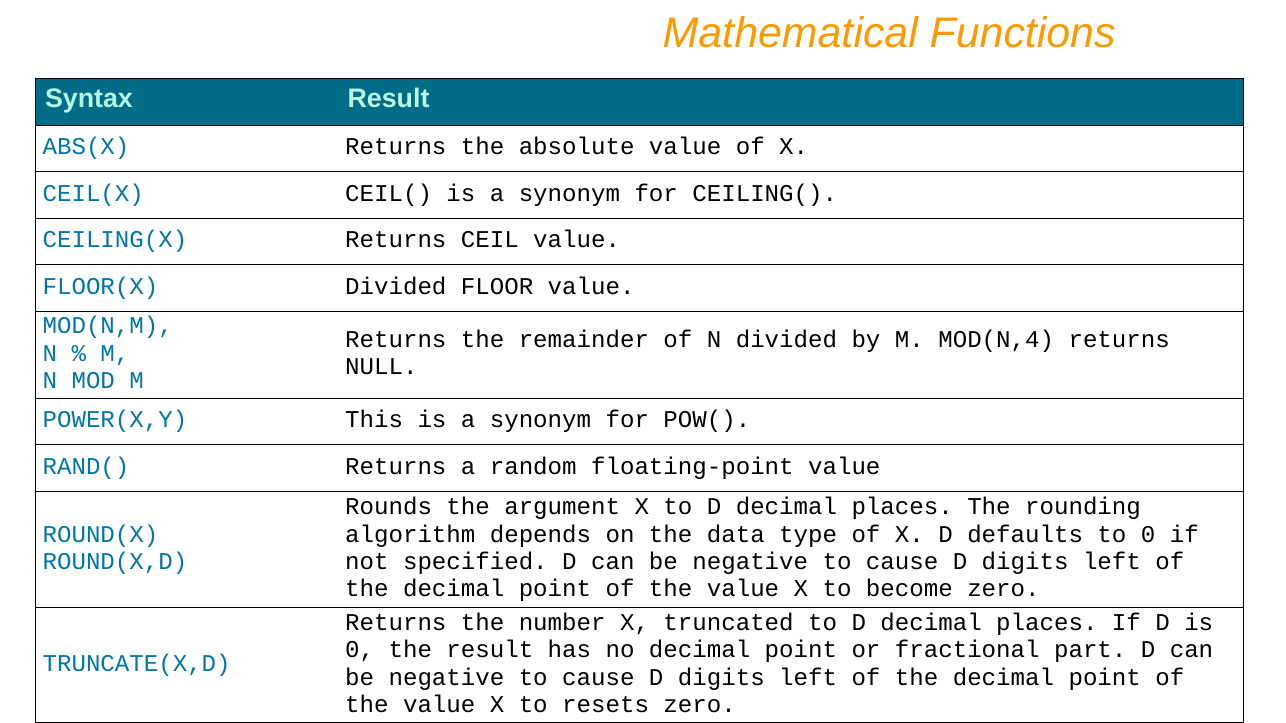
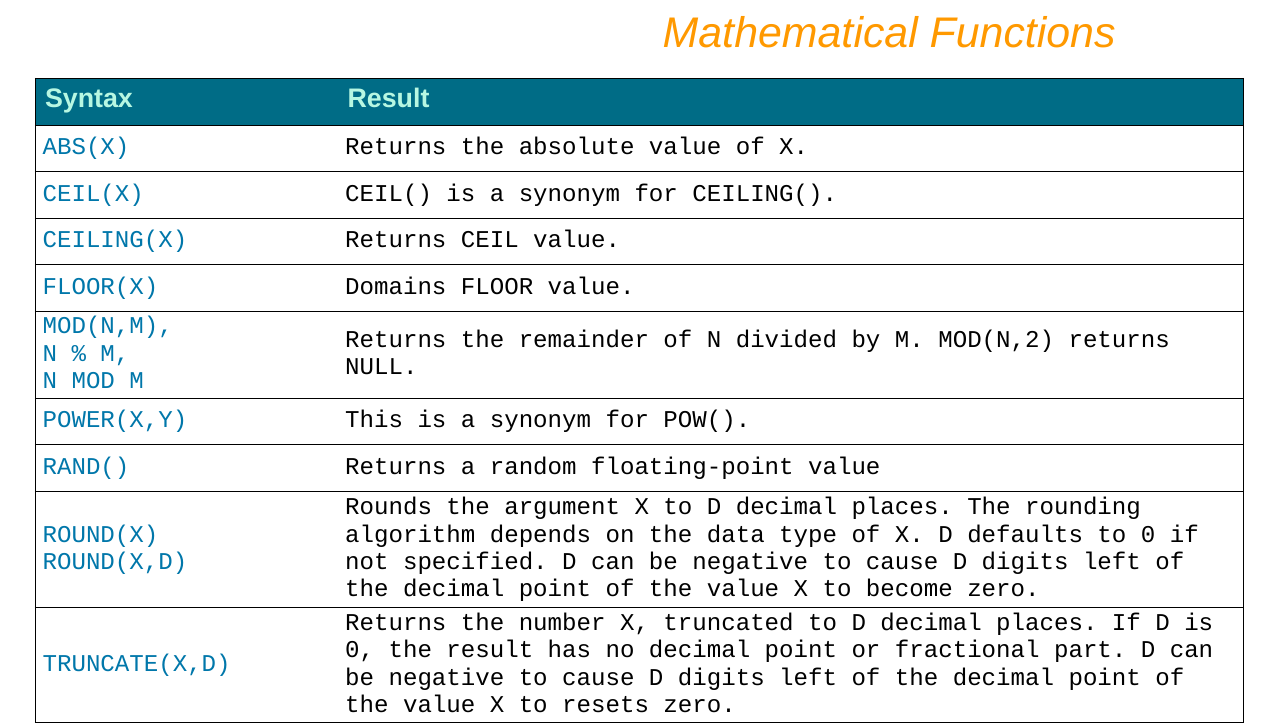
FLOOR(X Divided: Divided -> Domains (396, 287)
MOD(N,4: MOD(N,4 -> MOD(N,2 (996, 340)
